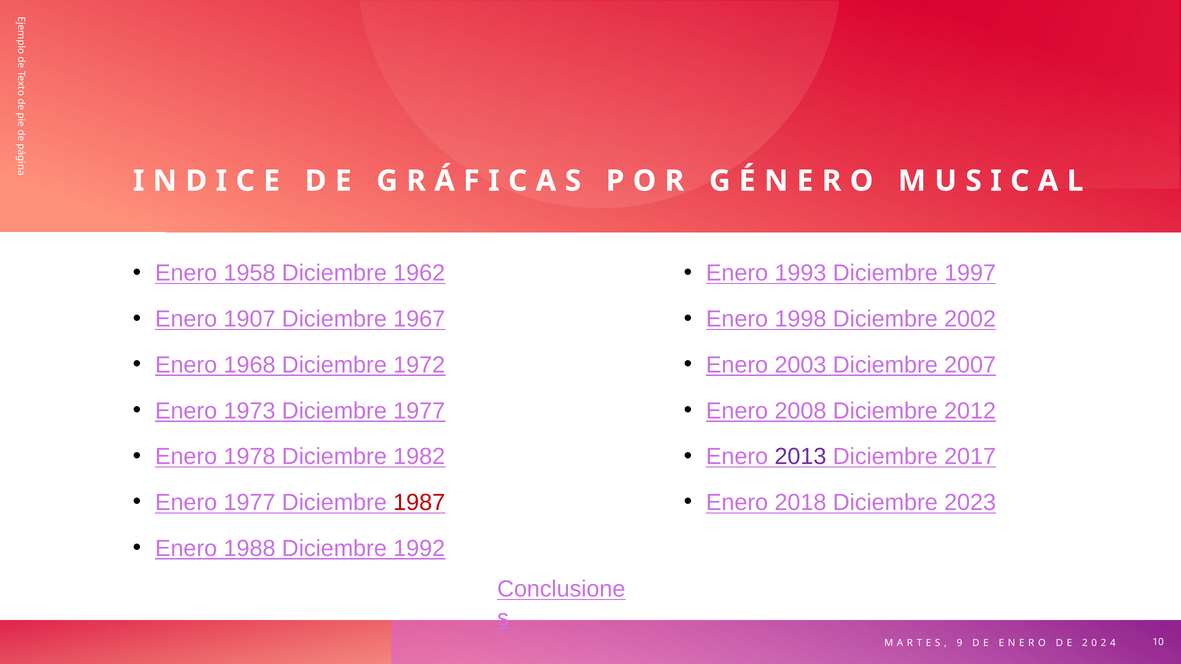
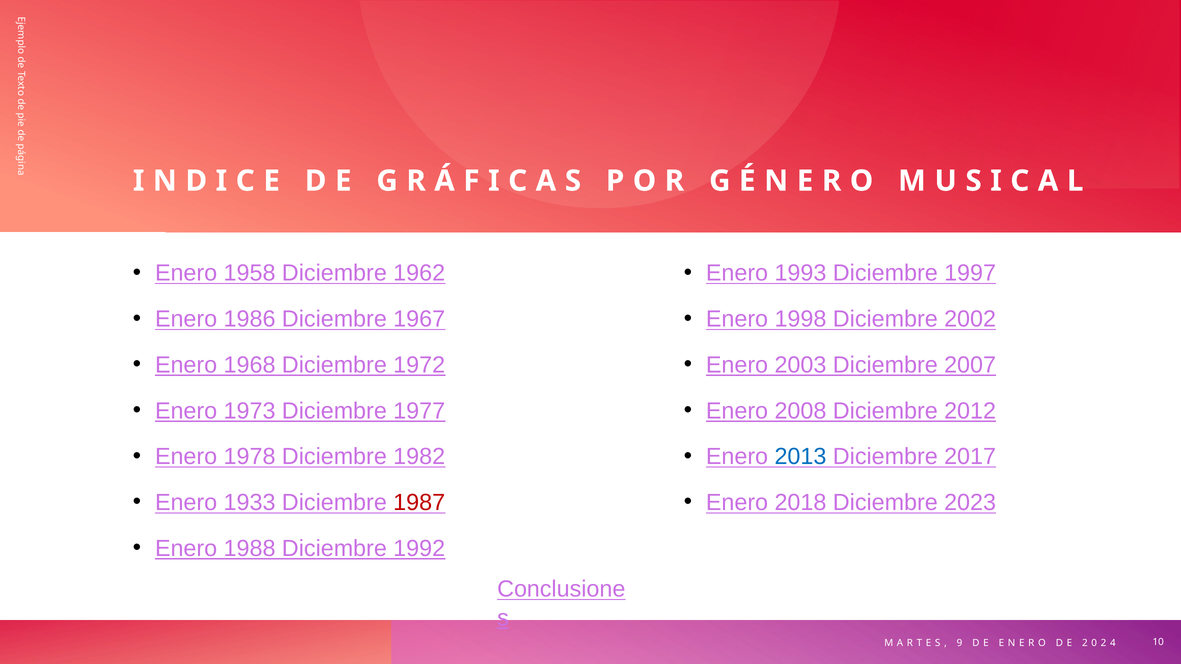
1907: 1907 -> 1986 (250, 319)
2013 colour: purple -> blue (800, 457)
Enero 1977: 1977 -> 1933 (250, 503)
